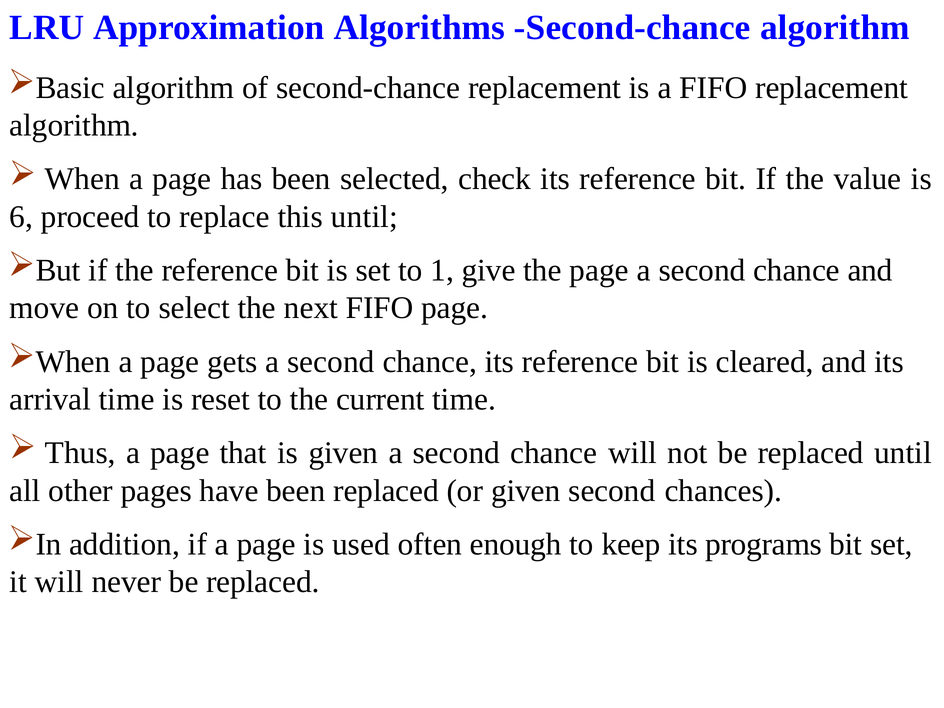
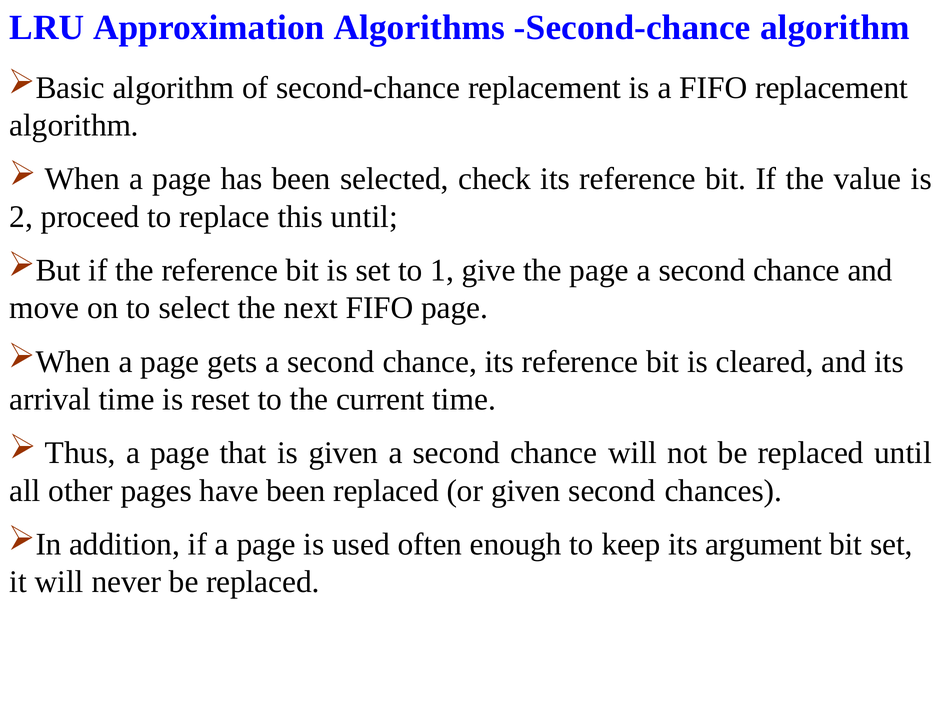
6: 6 -> 2 (21, 217)
programs: programs -> argument (764, 544)
